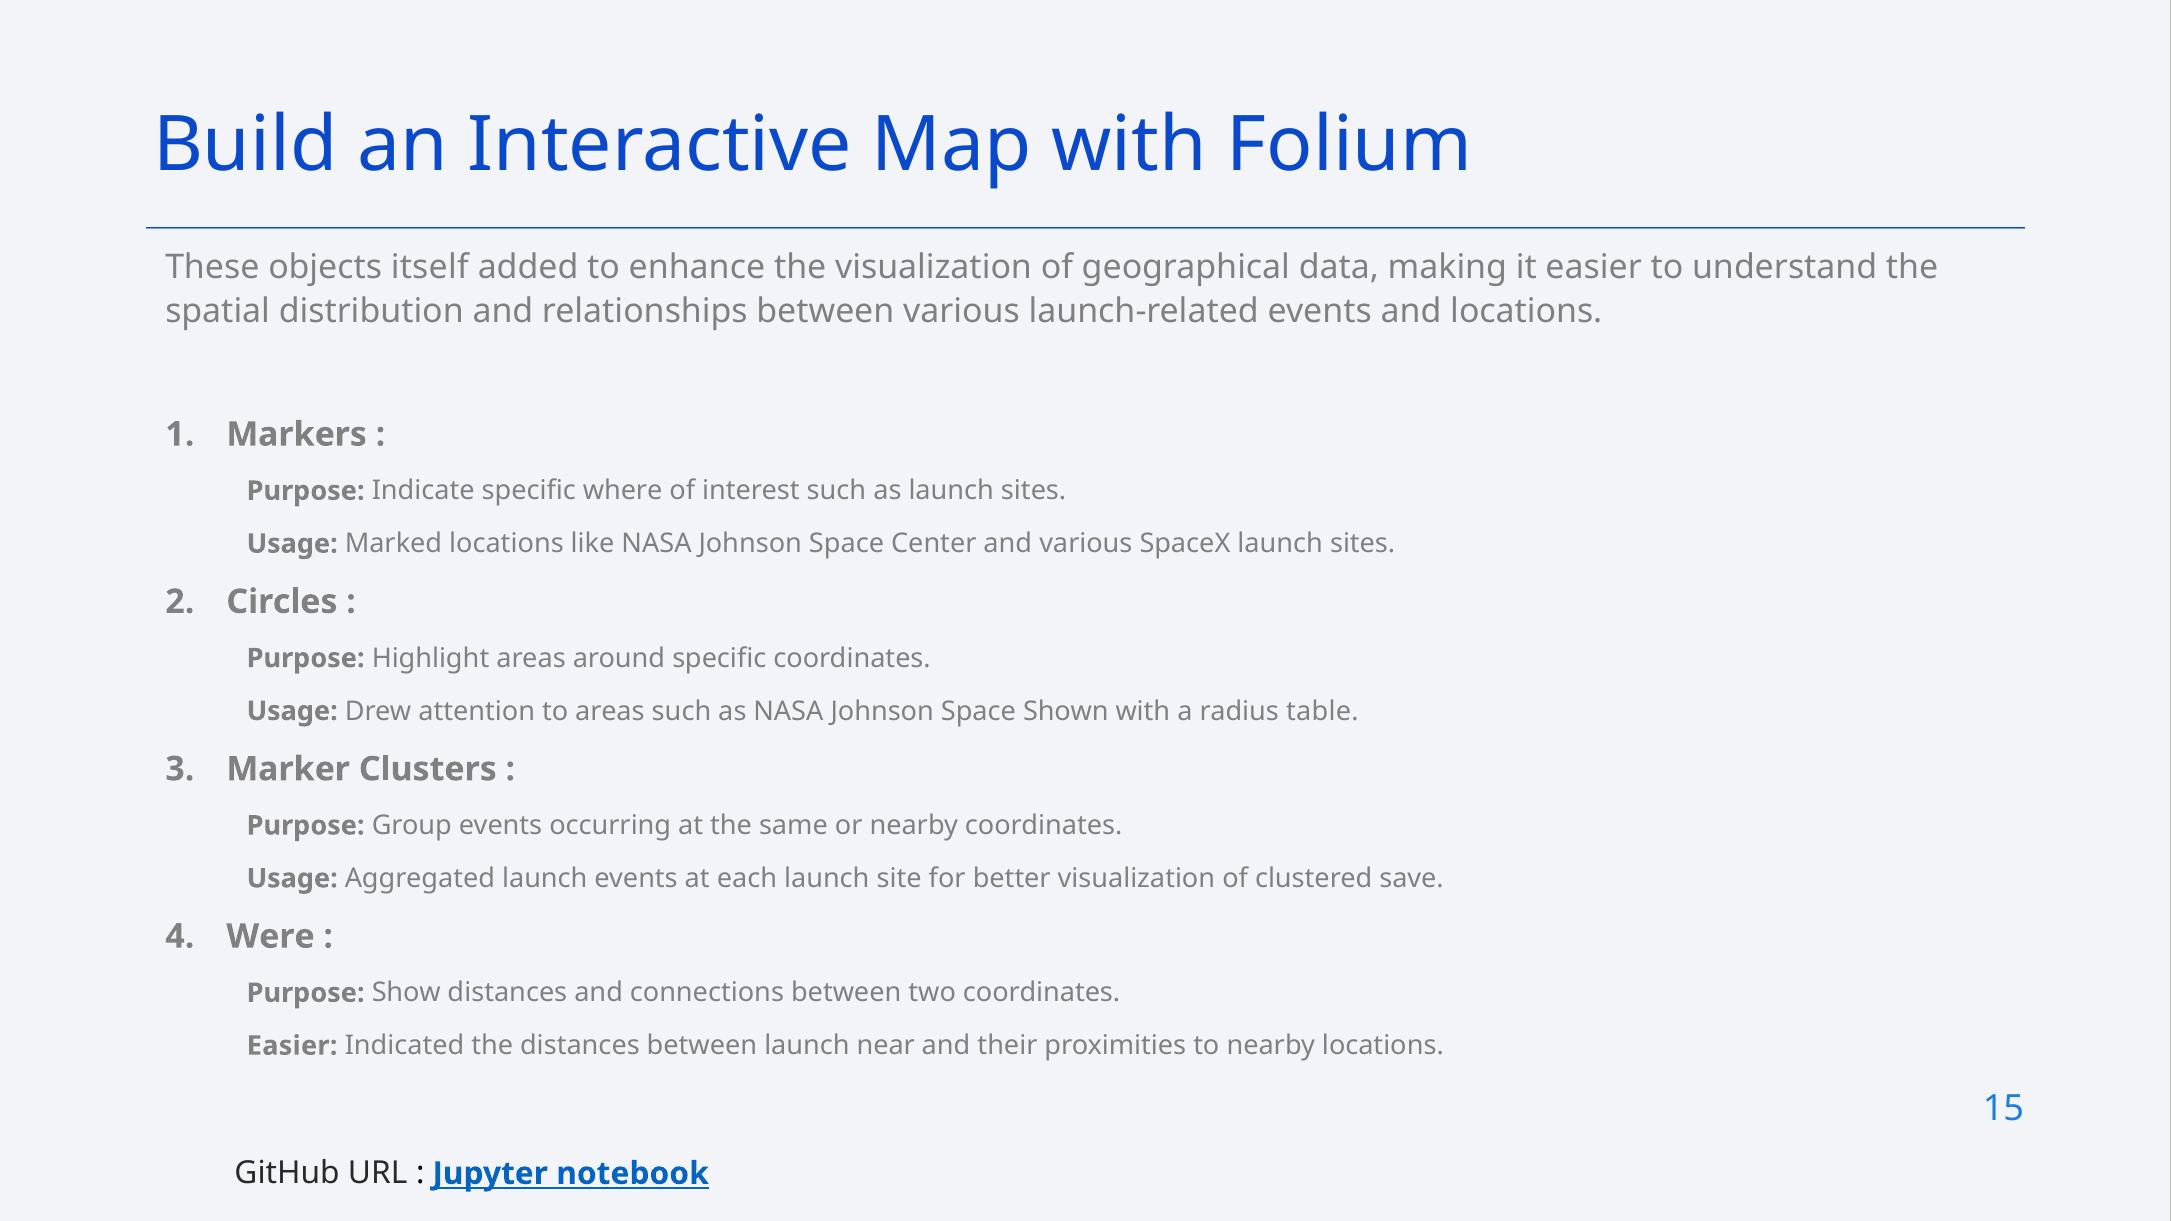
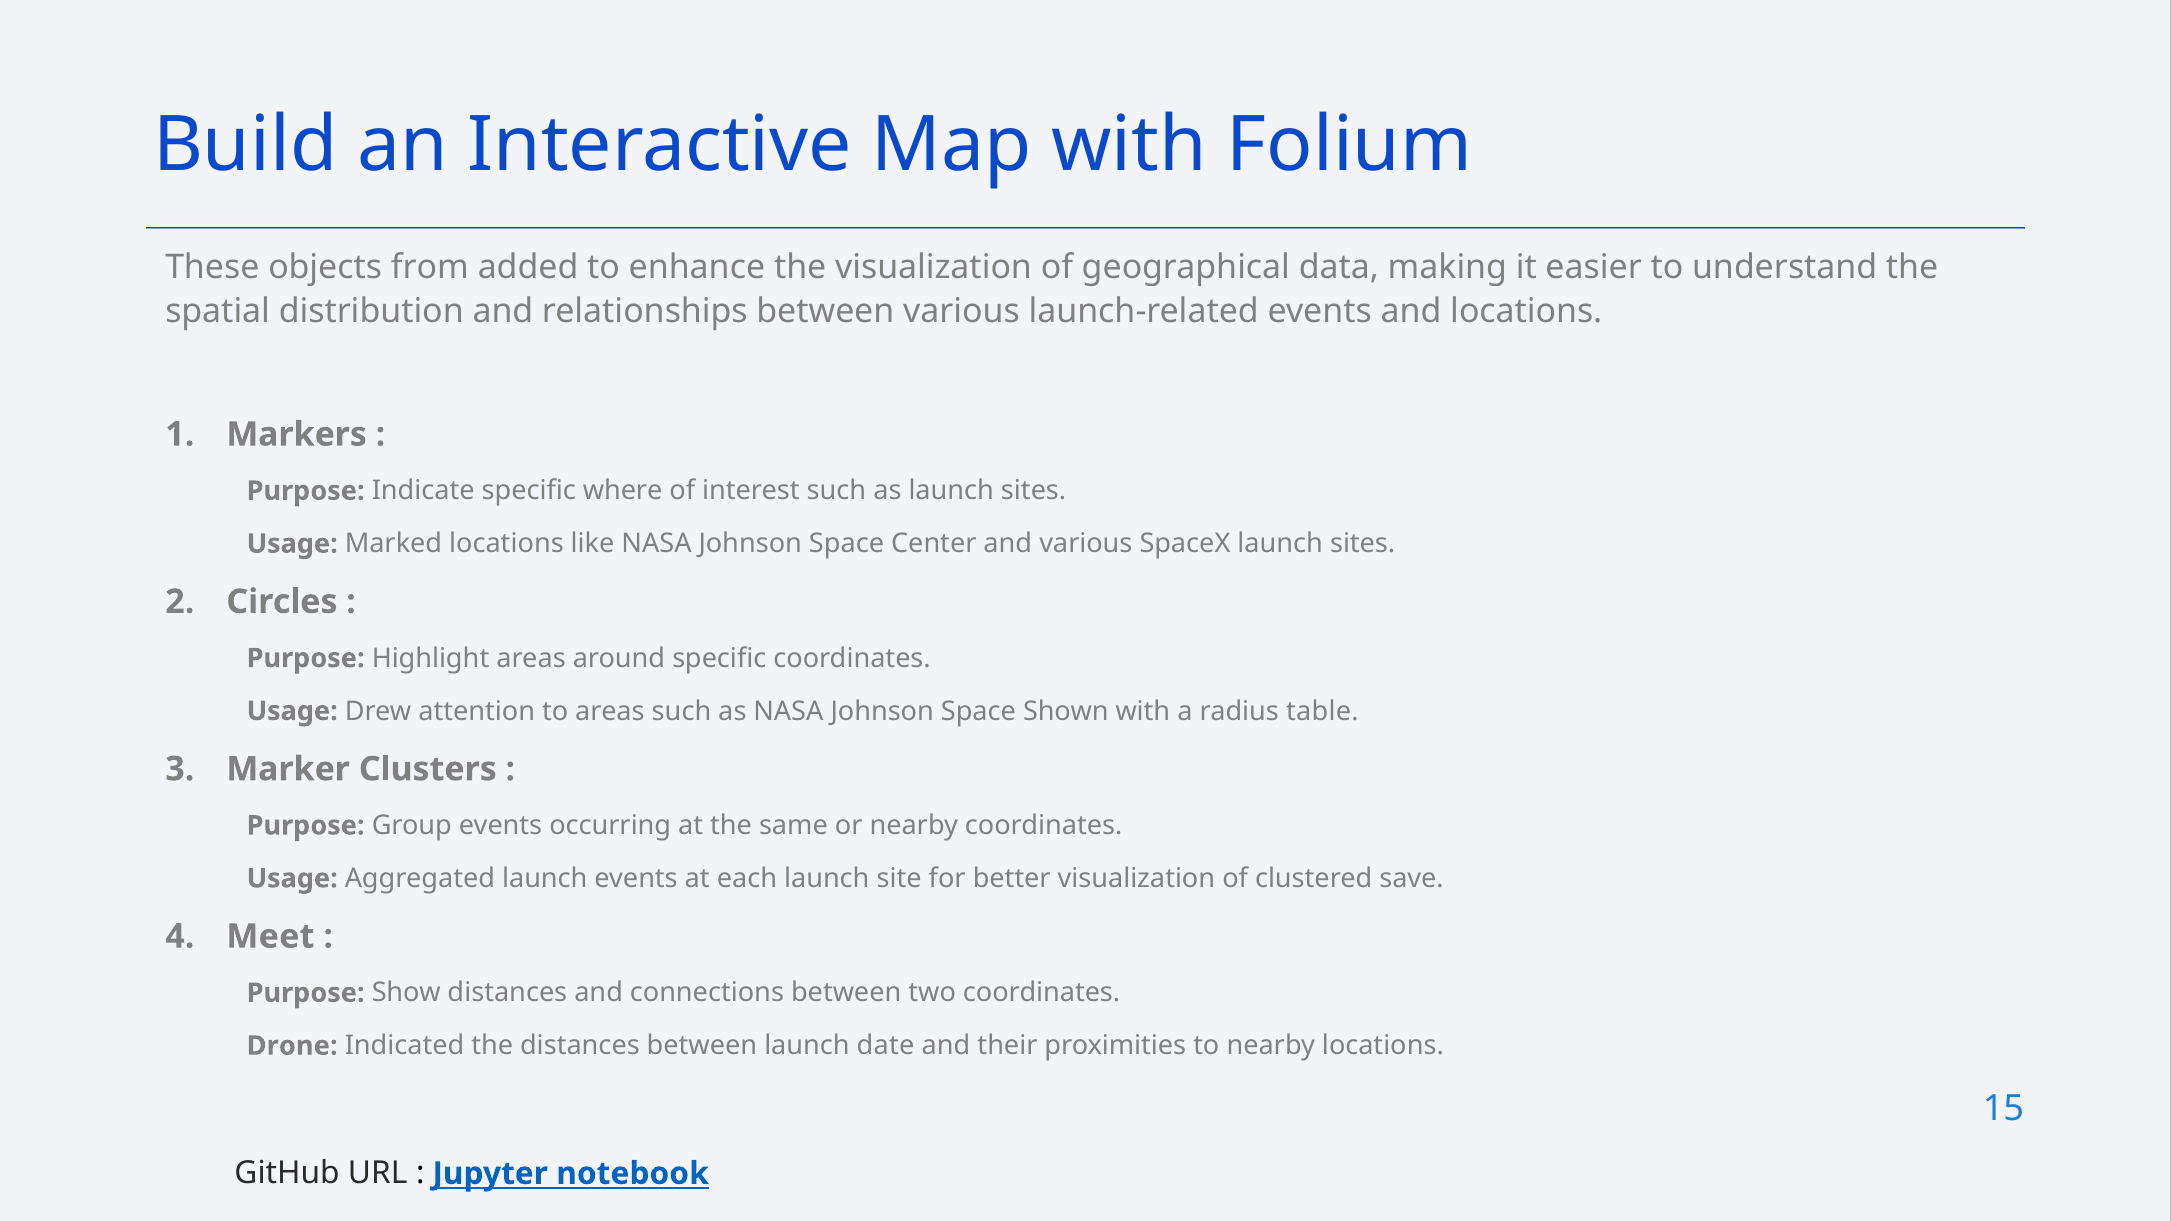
itself: itself -> from (430, 268)
Were: Were -> Meet (270, 937)
Easier: Easier -> Drone (292, 1046)
near: near -> date (886, 1046)
